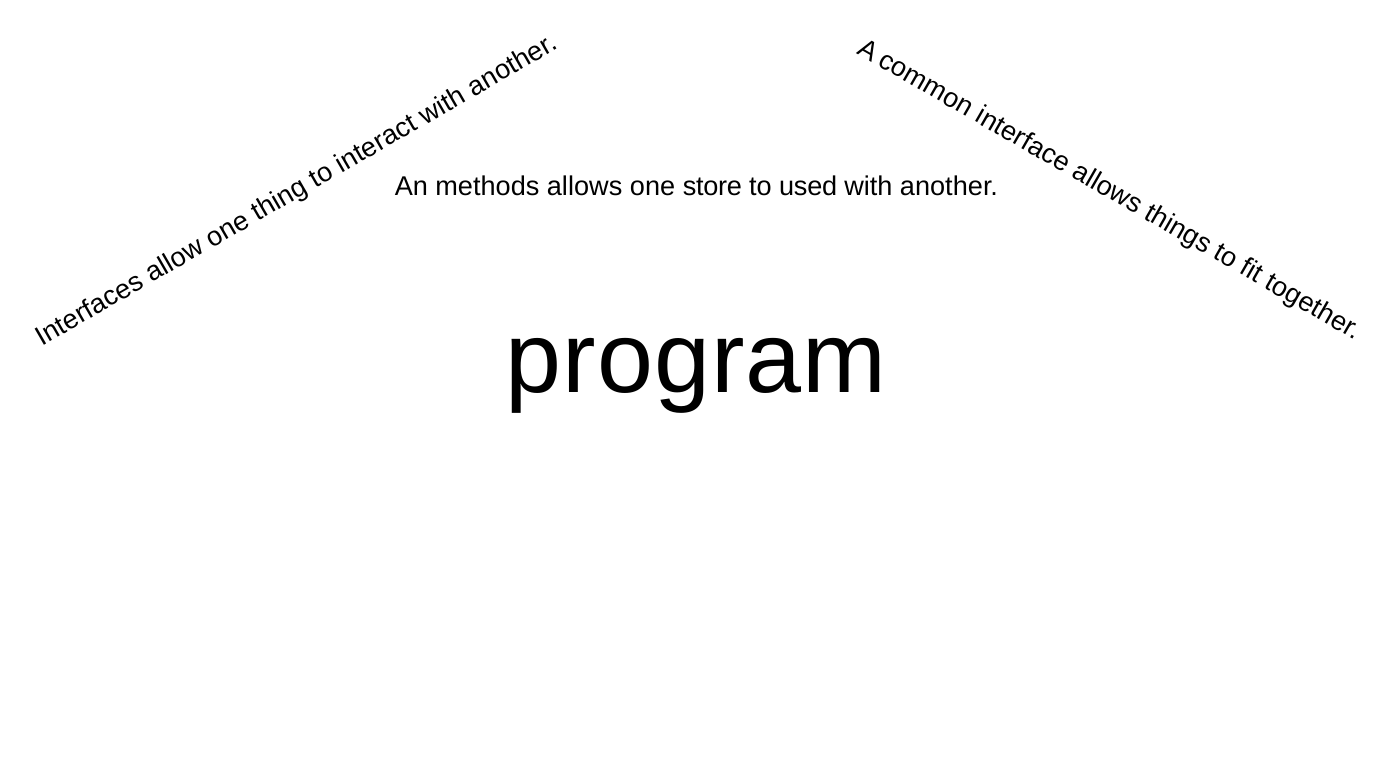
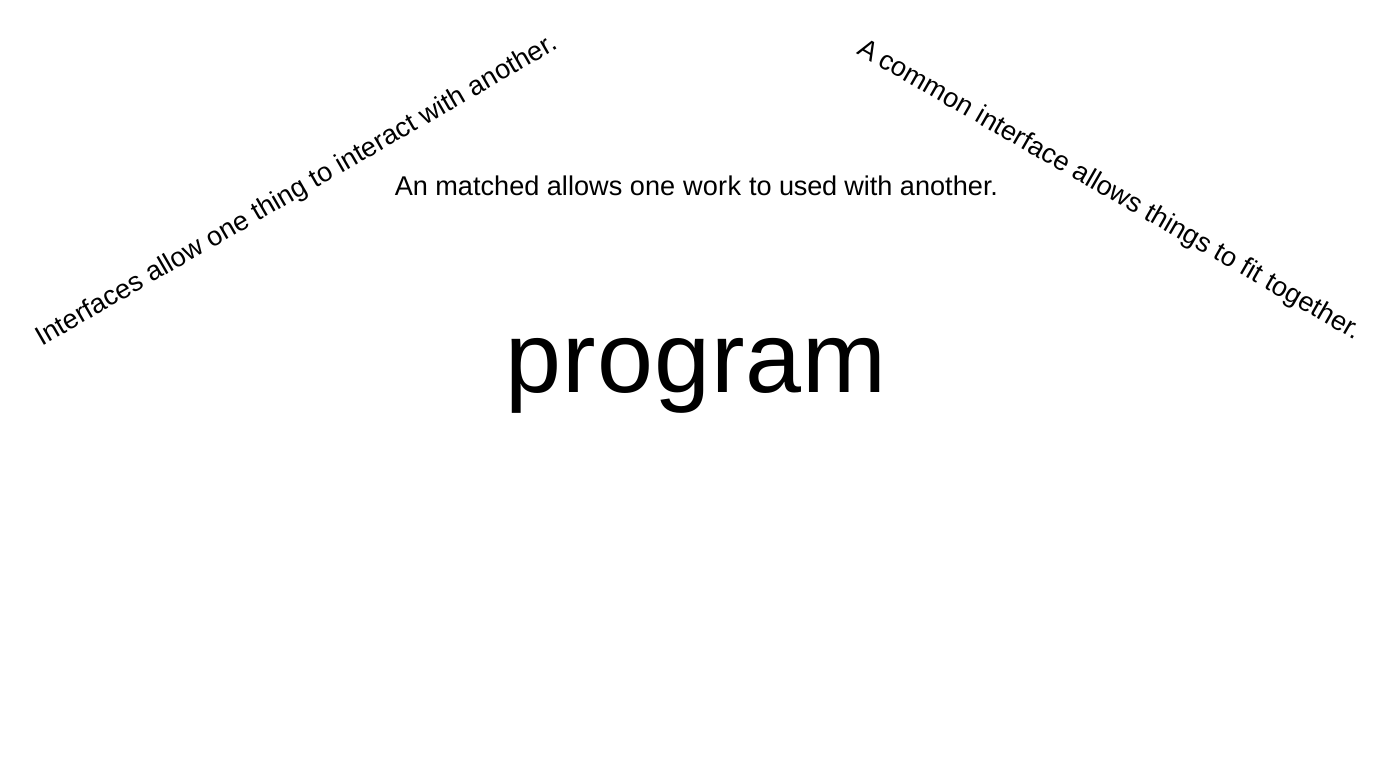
methods: methods -> matched (487, 186)
store: store -> work (712, 186)
